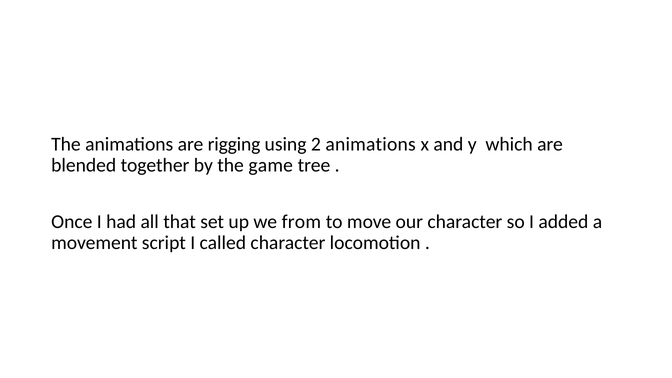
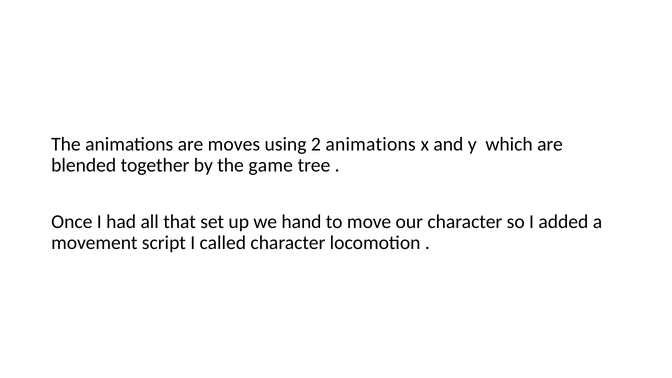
rigging: rigging -> moves (234, 144)
from: from -> hand (301, 222)
